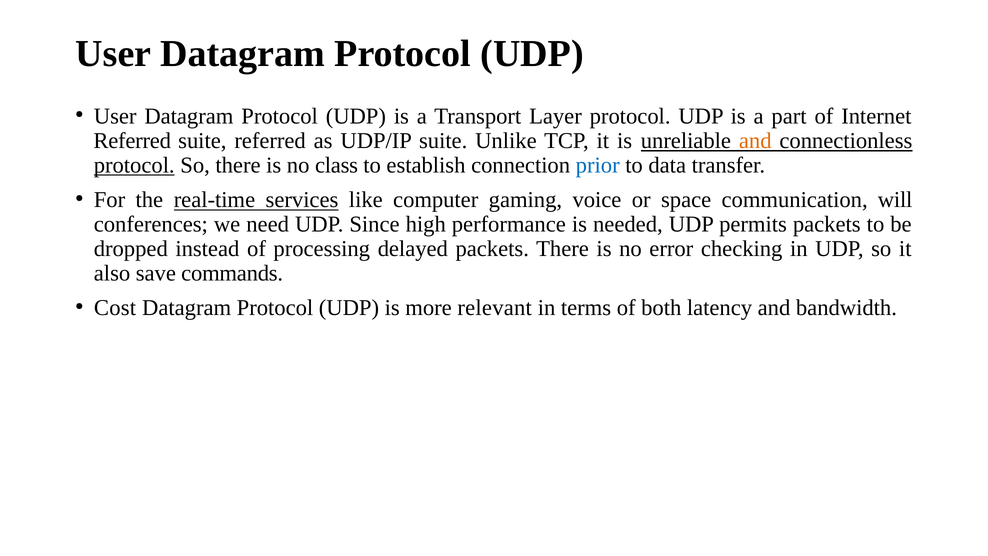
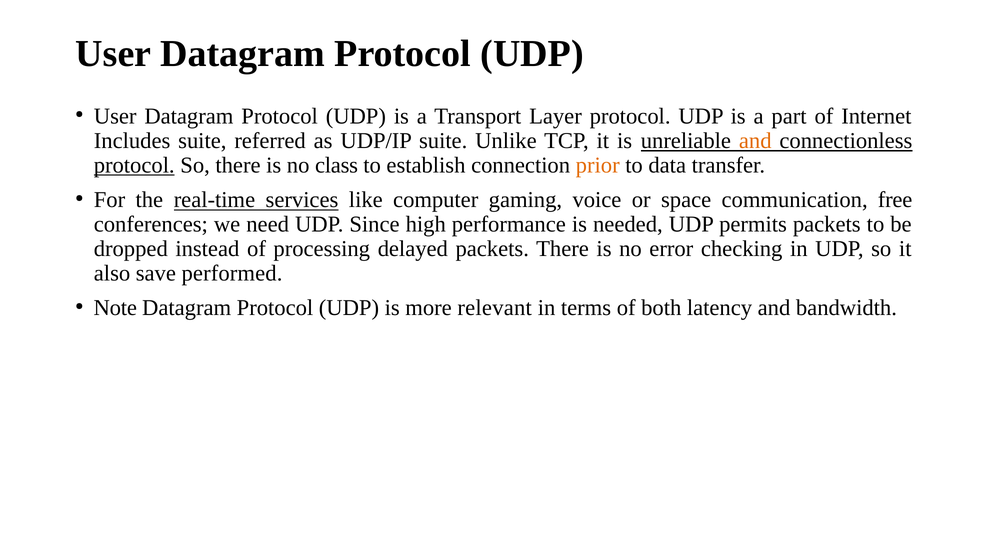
Referred: Referred -> Includes (132, 141)
prior colour: blue -> orange (598, 165)
will: will -> free (895, 200)
commands: commands -> performed (232, 273)
Cost: Cost -> Note (115, 308)
